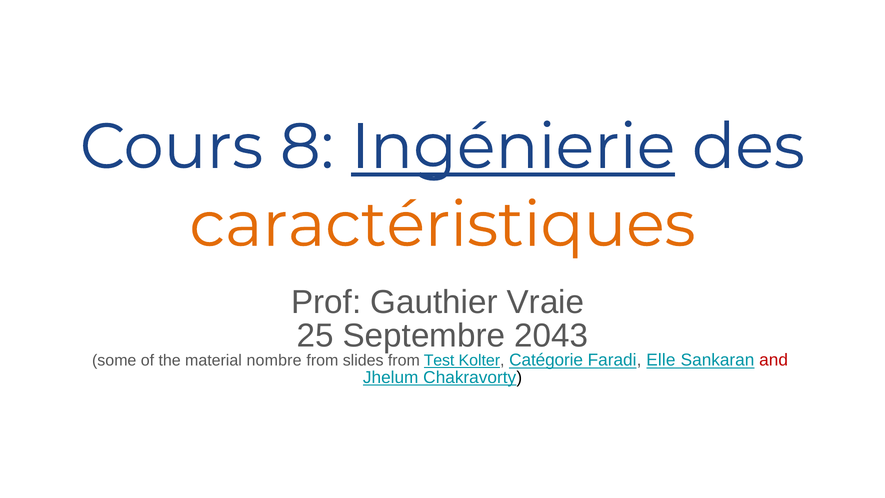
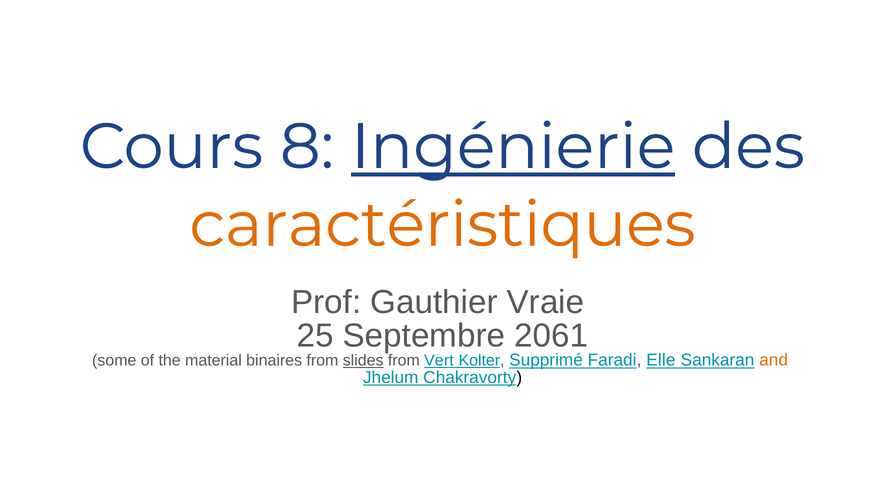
2043: 2043 -> 2061 (551, 336)
nombre: nombre -> binaires (274, 360)
slides underline: none -> present (363, 360)
Test: Test -> Vert (439, 360)
Catégorie: Catégorie -> Supprimé (546, 360)
and colour: red -> orange (774, 360)
